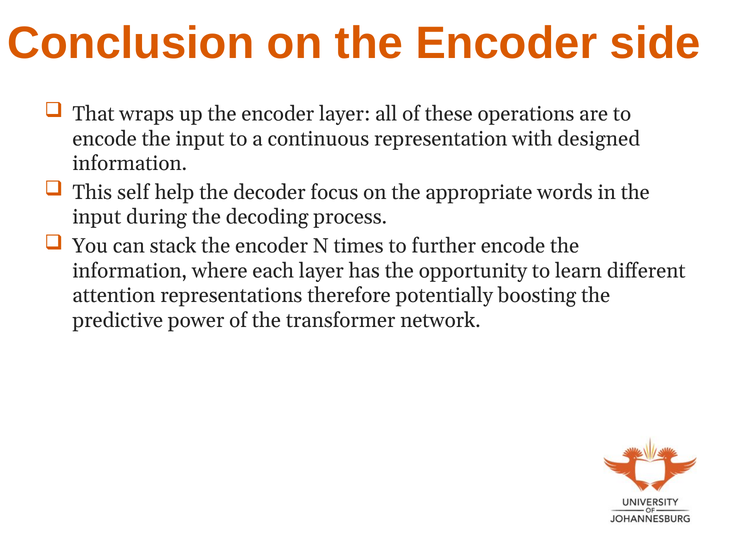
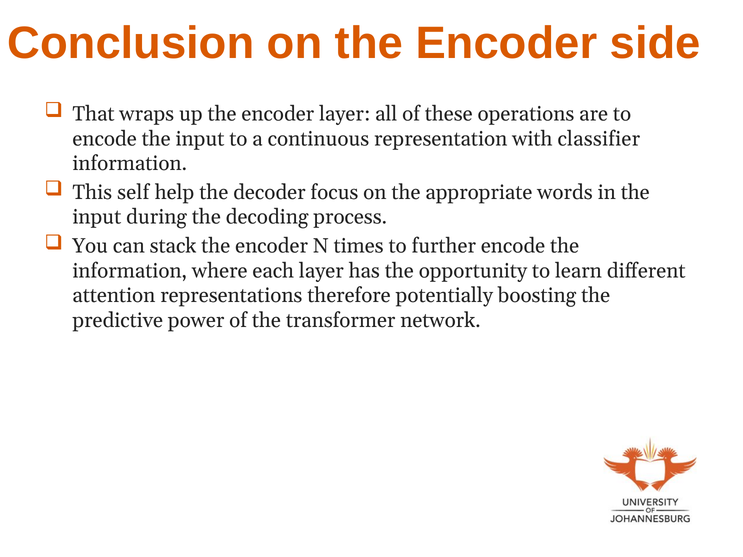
designed: designed -> classifier (599, 139)
